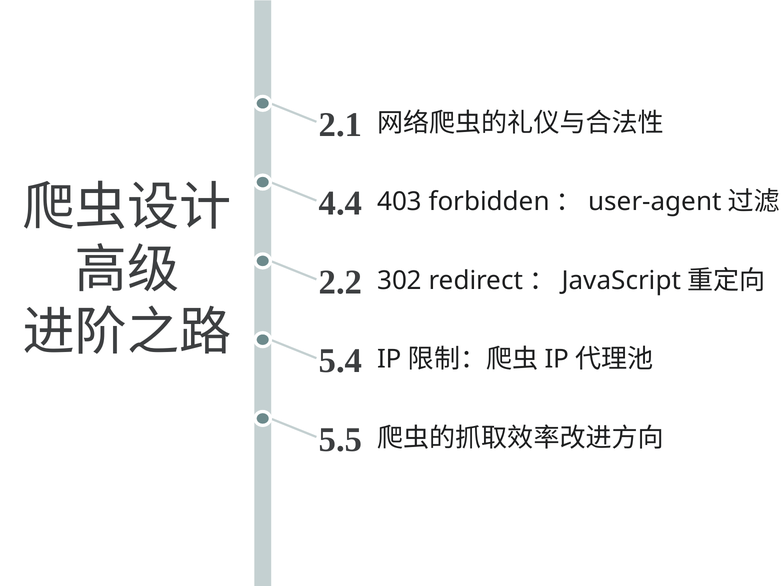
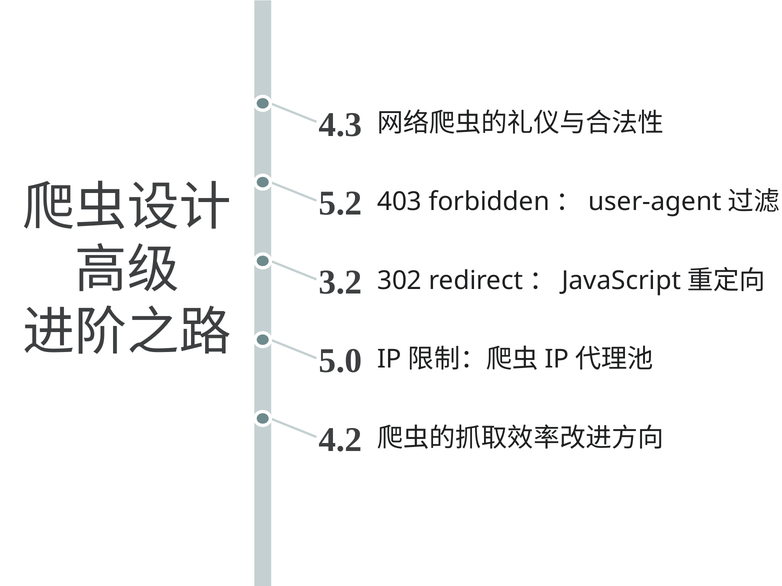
2.1: 2.1 -> 4.3 (341, 125)
4.4: 4.4 -> 5.2 (341, 204)
2.2: 2.2 -> 3.2 (341, 282)
5.4: 5.4 -> 5.0 (341, 361)
5.5: 5.5 -> 4.2 (341, 440)
